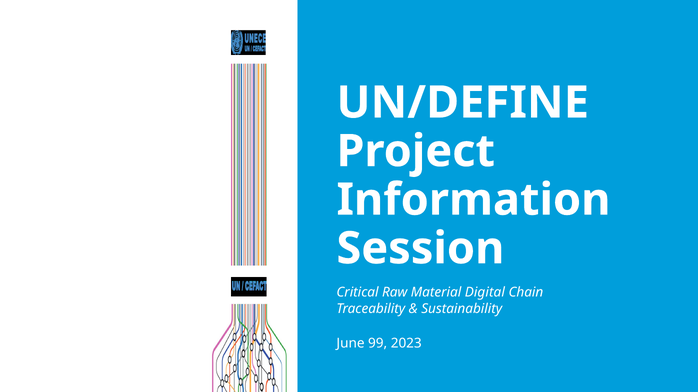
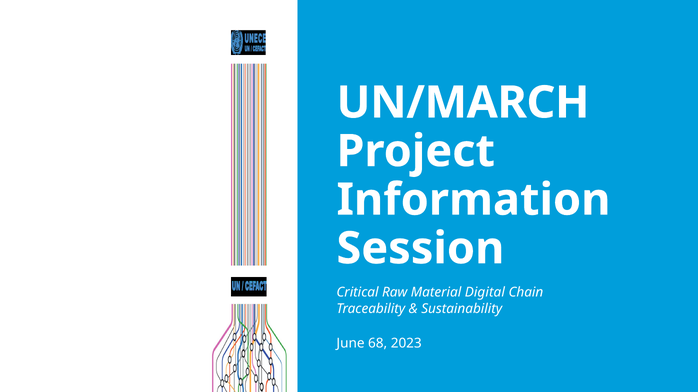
UN/DEFINE: UN/DEFINE -> UN/MARCH (463, 103)
99: 99 -> 68 (378, 344)
